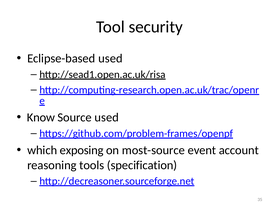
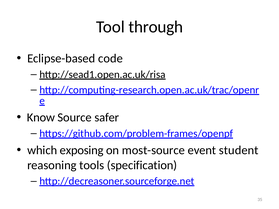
security: security -> through (156, 27)
Eclipse-based used: used -> code (110, 59)
Source used: used -> safer (107, 118)
account: account -> student (239, 150)
